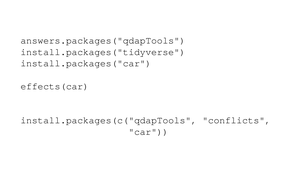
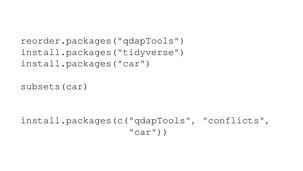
answers.packages("qdapTools: answers.packages("qdapTools -> reorder.packages("qdapTools (103, 40)
effects(car: effects(car -> subsets(car (55, 86)
